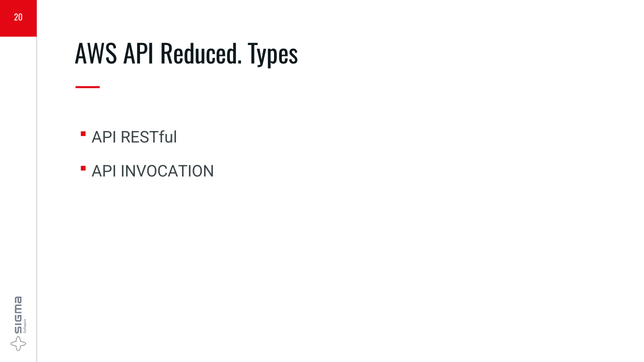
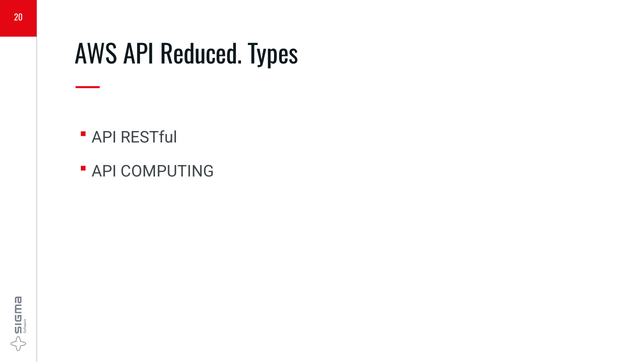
INVOCATION: INVOCATION -> COMPUTING (167, 172)
